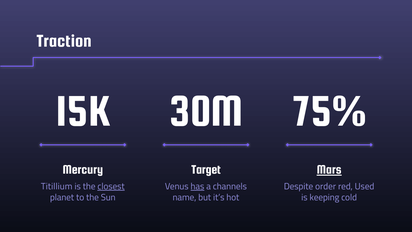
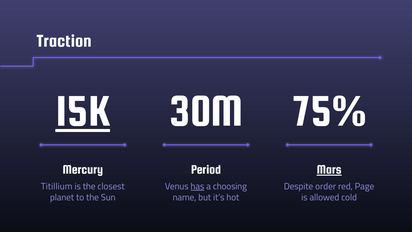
15K underline: none -> present (83, 111)
Target: Target -> Period (206, 169)
closest underline: present -> none (111, 186)
channels: channels -> choosing (230, 186)
Used: Used -> Page (364, 186)
keeping: keeping -> allowed (324, 197)
